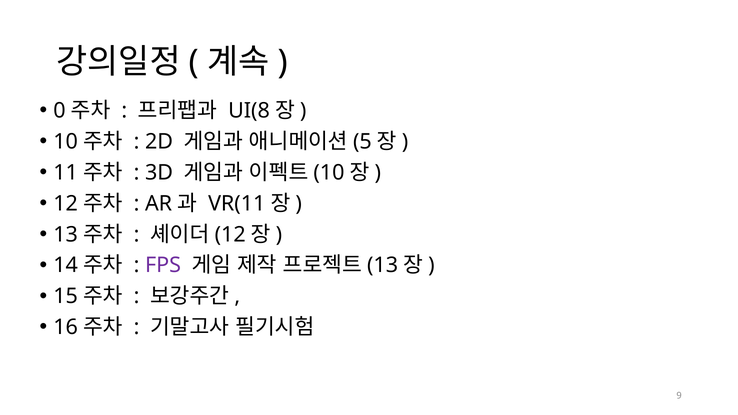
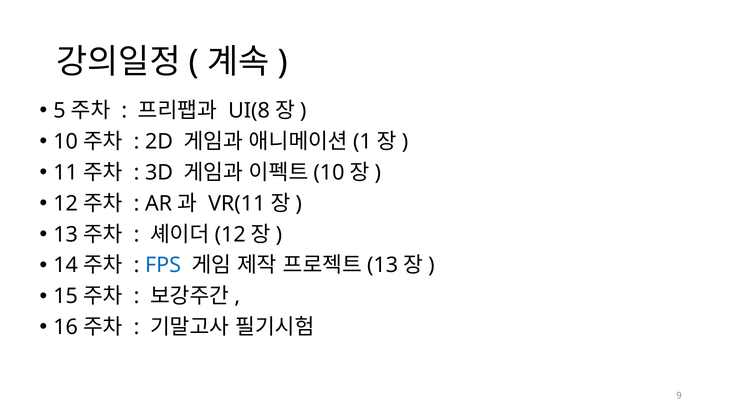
0: 0 -> 5 (60, 111)
5: 5 -> 1 (362, 142)
FPS colour: purple -> blue (163, 265)
